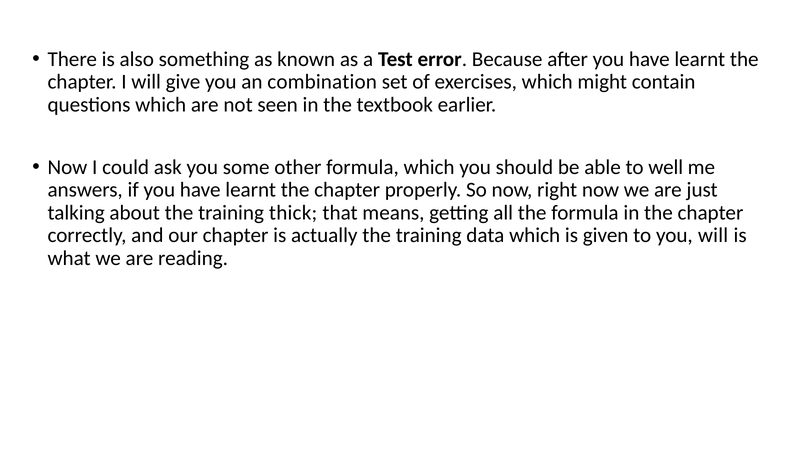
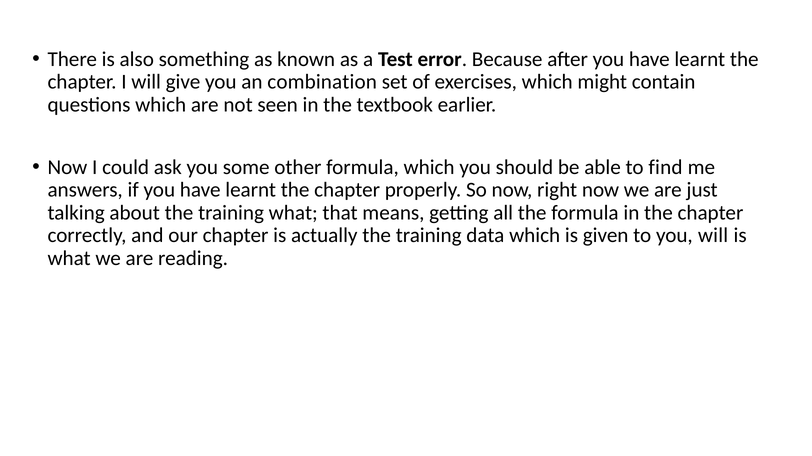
well: well -> find (666, 167)
training thick: thick -> what (293, 213)
